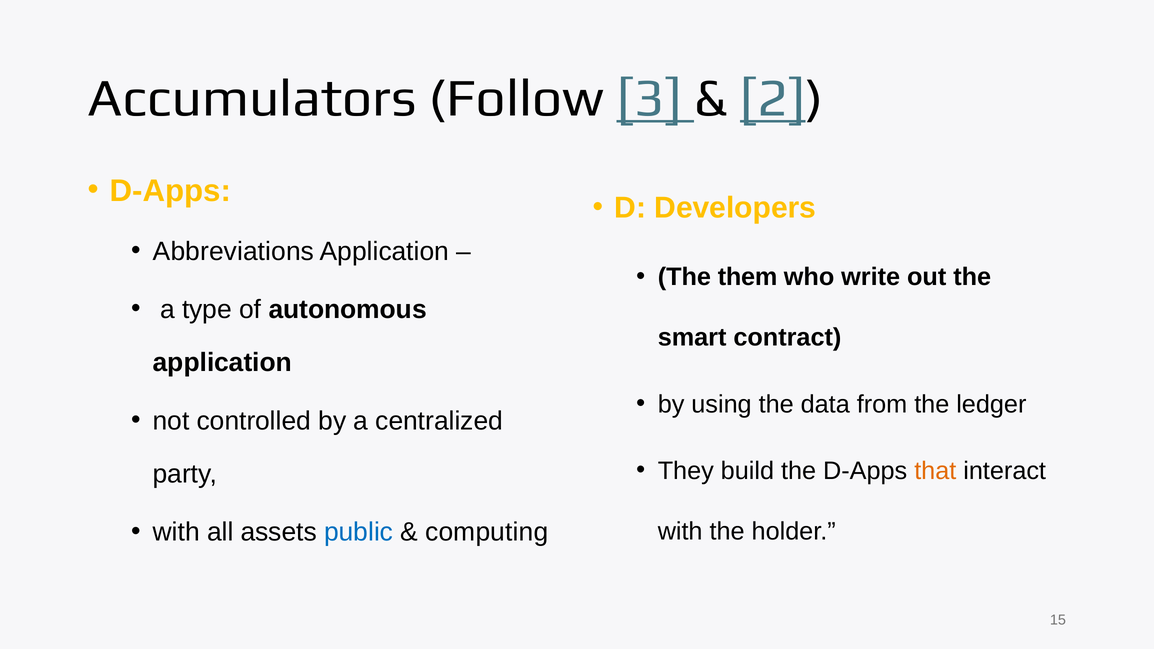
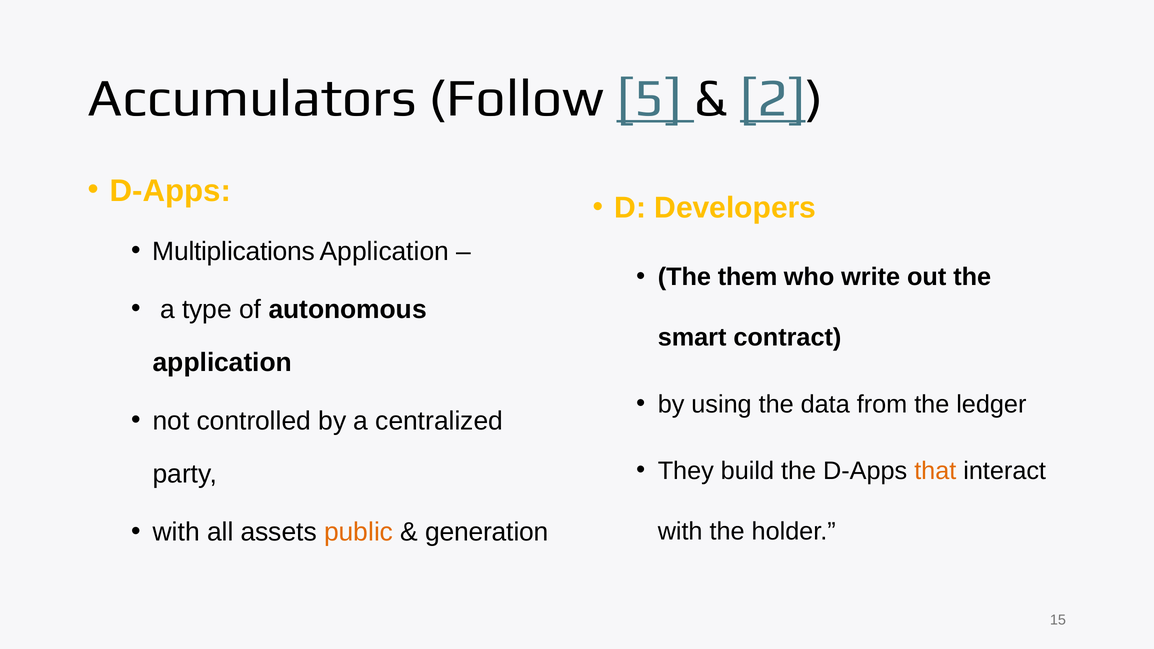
3: 3 -> 5 (649, 98)
Abbreviations: Abbreviations -> Multiplications (234, 251)
public colour: blue -> orange (359, 532)
computing: computing -> generation (487, 532)
